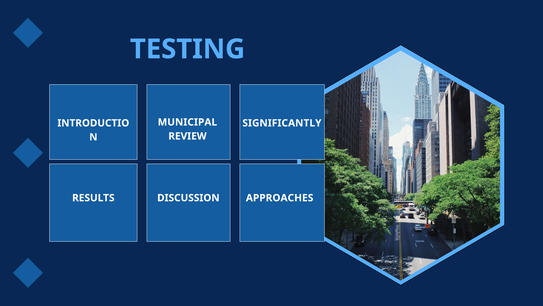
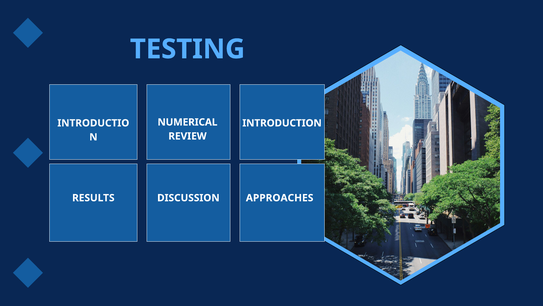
MUNICIPAL: MUNICIPAL -> NUMERICAL (188, 122)
SIGNIFICANTLY: SIGNIFICANTLY -> INTRODUCTION (282, 123)
